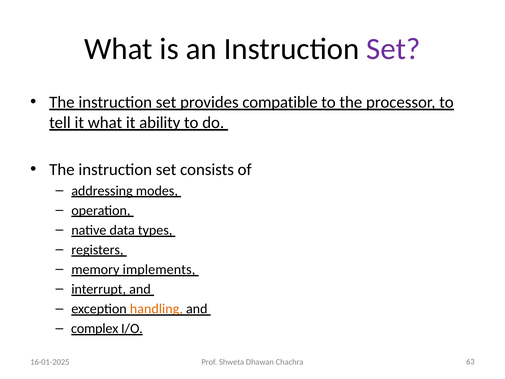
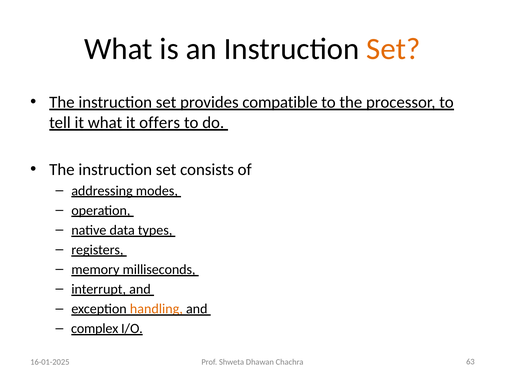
Set colour: purple -> orange (393, 49)
ability: ability -> offers (160, 122)
implements: implements -> milliseconds (159, 269)
